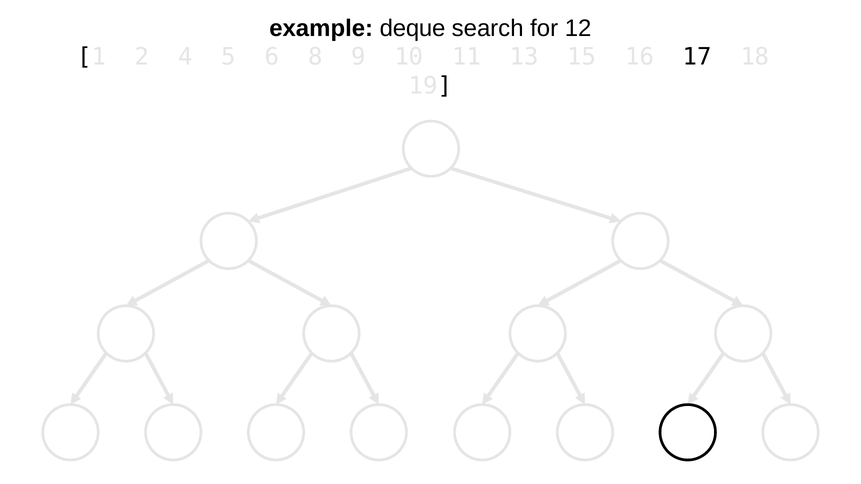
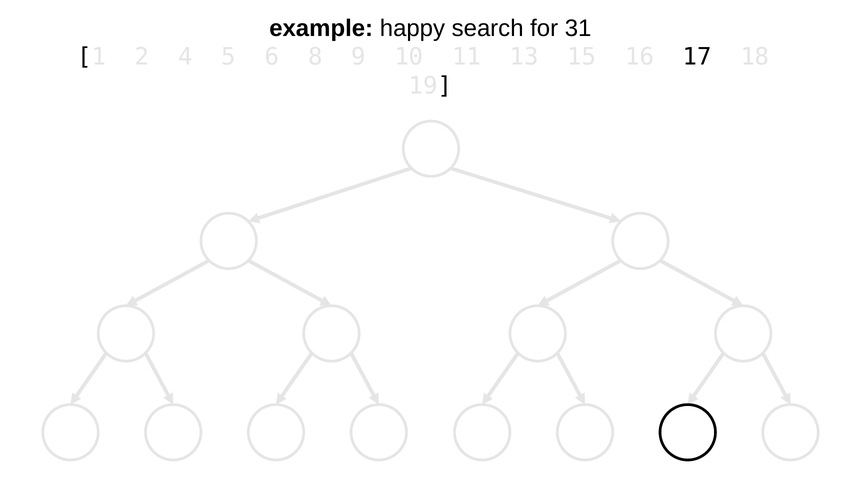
deque: deque -> happy (412, 28)
12: 12 -> 31 (578, 28)
